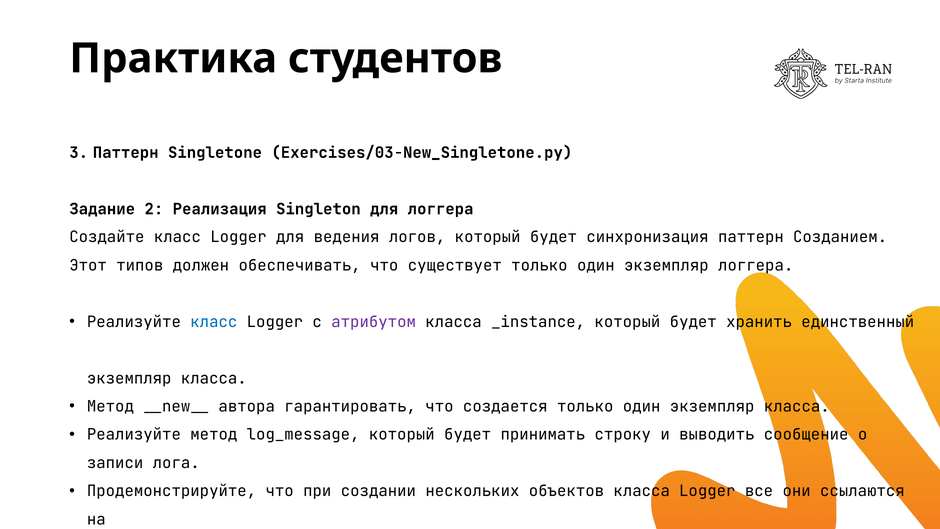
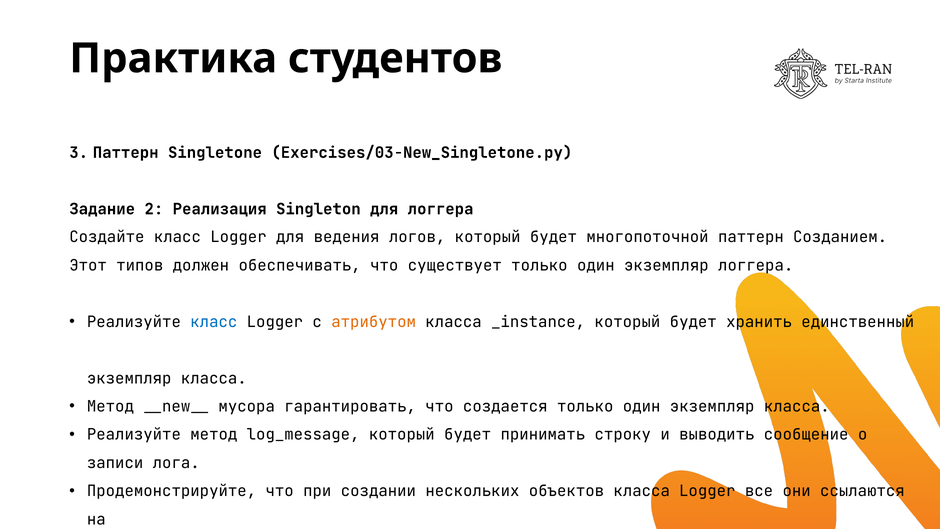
синхронизация: синхронизация -> многопоточной (647, 237)
атрибутом colour: purple -> orange (374, 322)
автора: автора -> мусора (247, 406)
